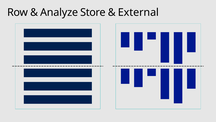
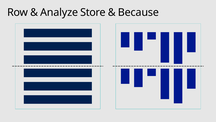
External: External -> Because (138, 12)
